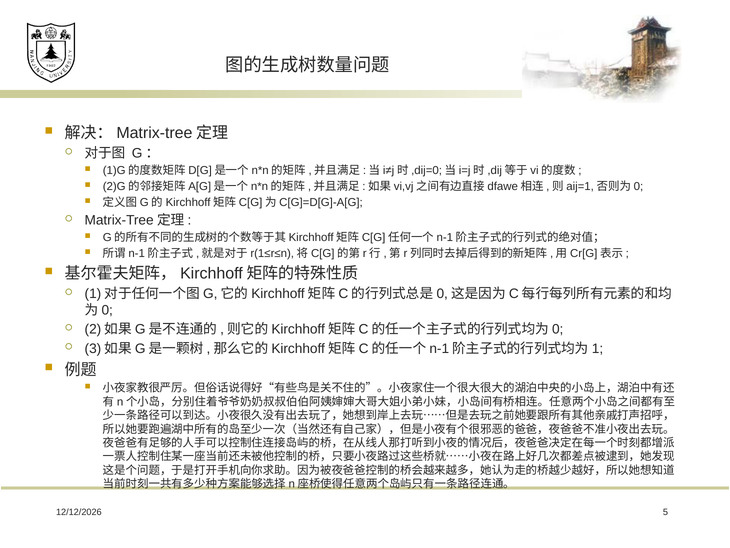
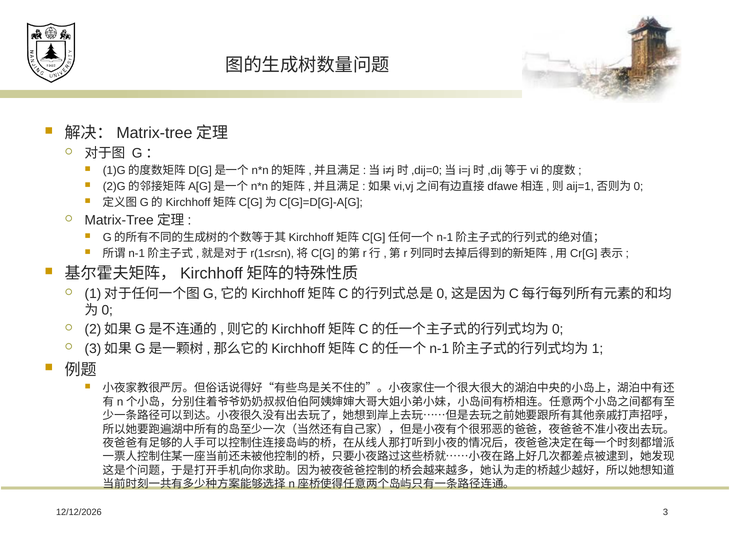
5: 5 -> 3 (665, 512)
